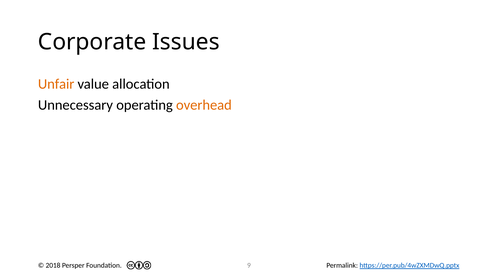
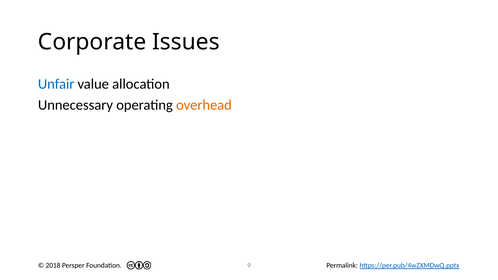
Unfair colour: orange -> blue (56, 84)
